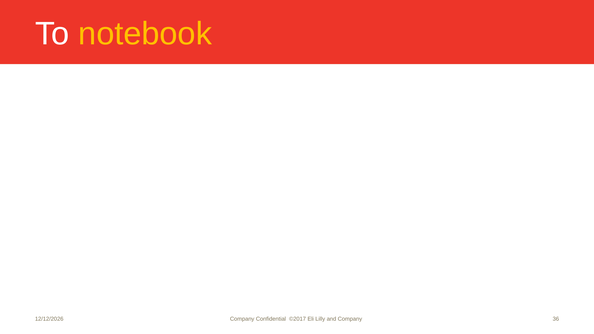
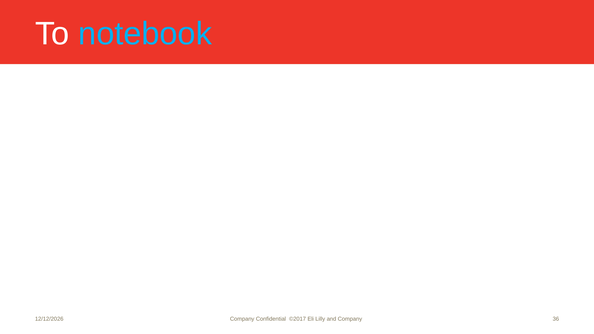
notebook colour: yellow -> light blue (145, 34)
